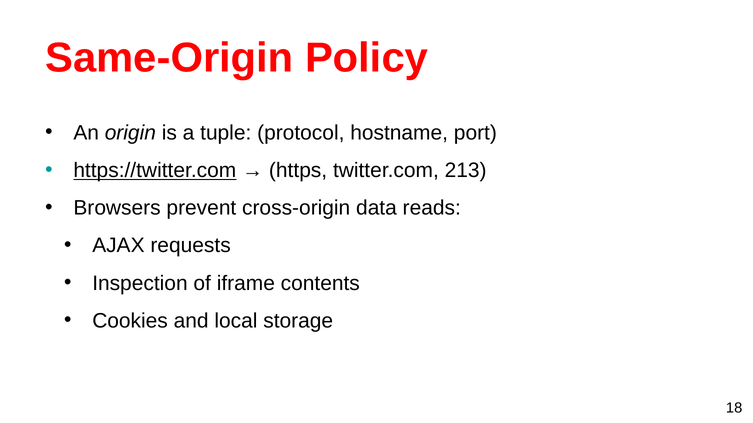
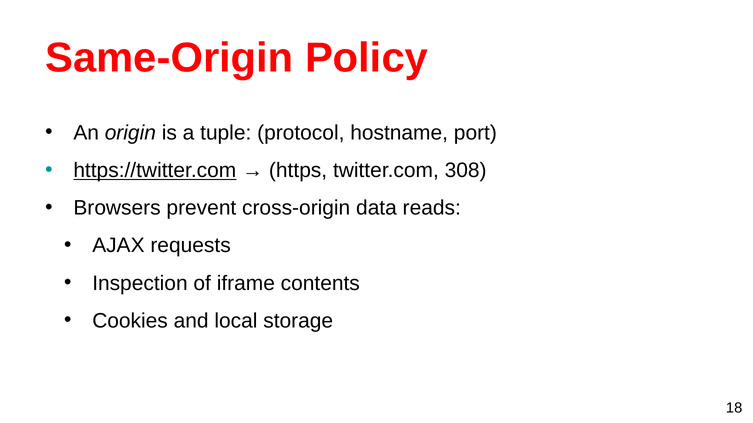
213: 213 -> 308 (466, 171)
